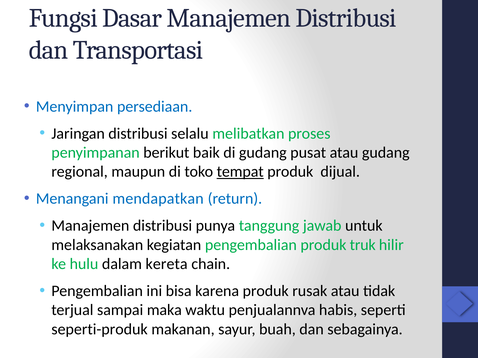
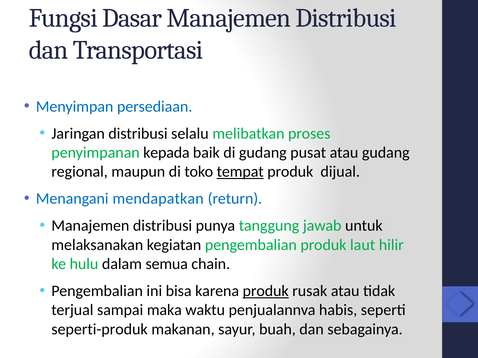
berikut: berikut -> kepada (166, 153)
truk: truk -> laut (363, 245)
kereta: kereta -> semua (167, 264)
produk underline: none -> present (266, 291)
